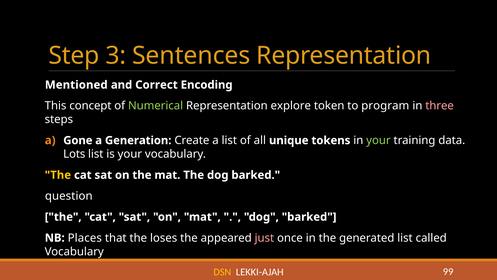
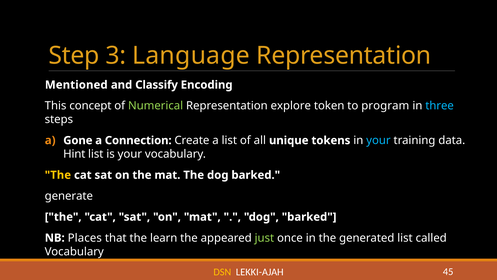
Sentences: Sentences -> Language (191, 56)
Correct: Correct -> Classify (157, 85)
three colour: pink -> light blue (440, 106)
Generation: Generation -> Connection (138, 140)
your colour: light green -> light blue (378, 140)
Lots: Lots -> Hint (74, 154)
question: question -> generate (69, 196)
loses: loses -> learn (164, 238)
just colour: pink -> light green (264, 238)
99: 99 -> 45 (448, 271)
